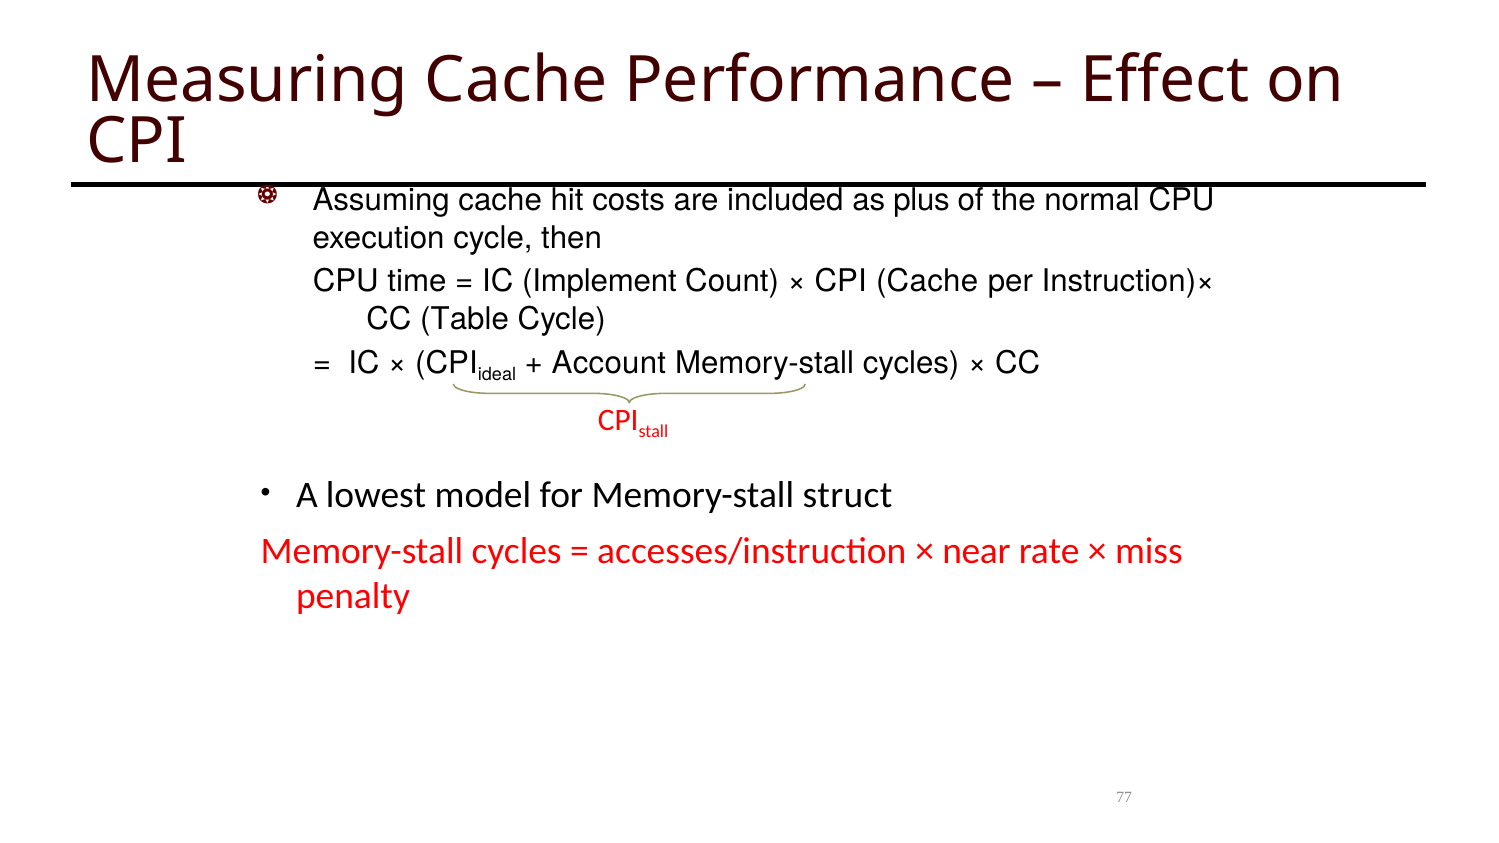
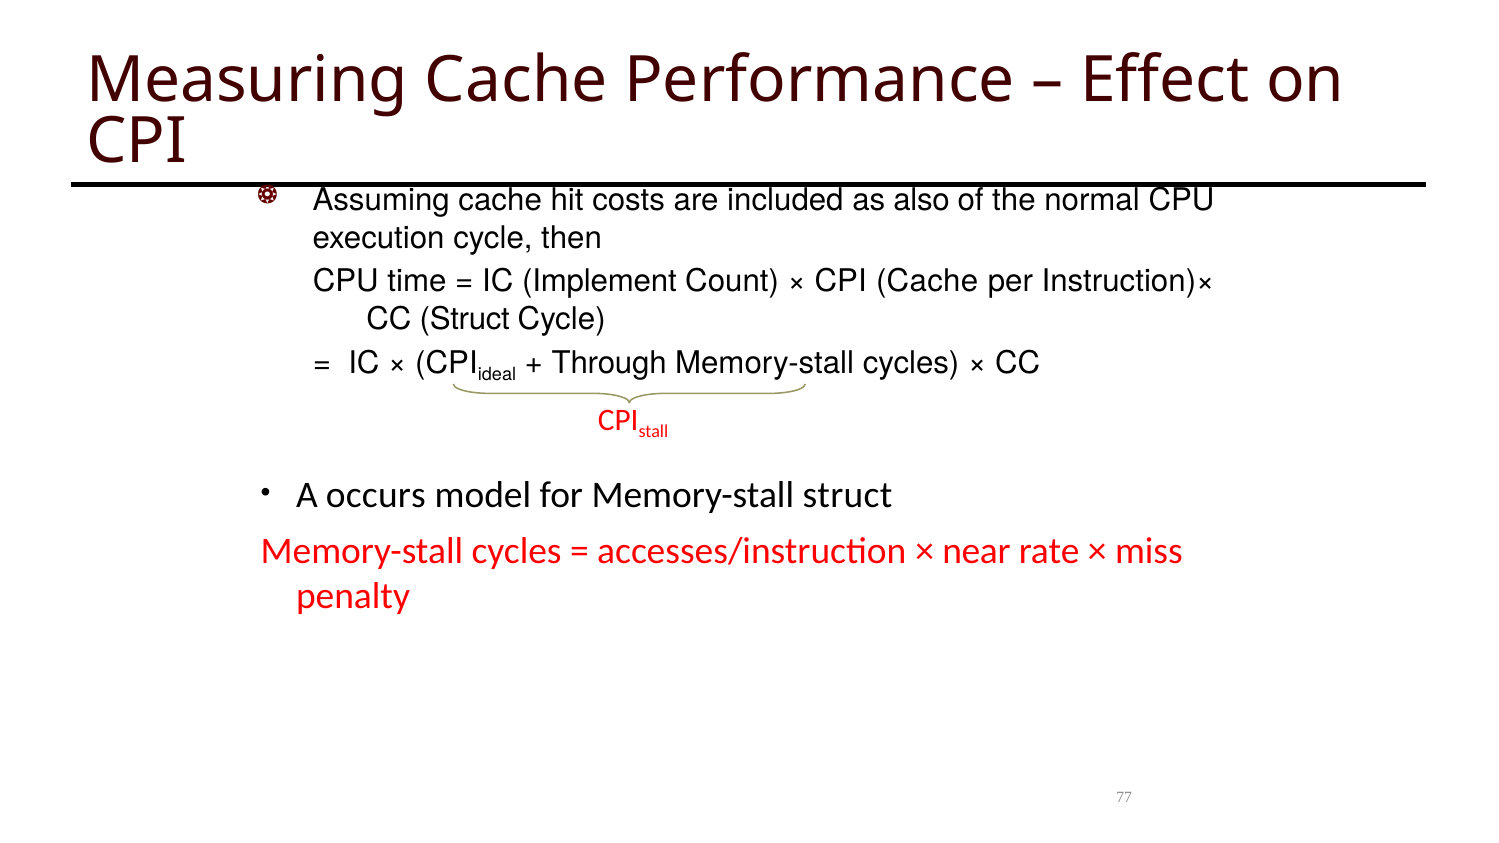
plus: plus -> also (922, 200)
CC Table: Table -> Struct (465, 319)
Account: Account -> Through (609, 363)
lowest: lowest -> occurs (376, 495)
